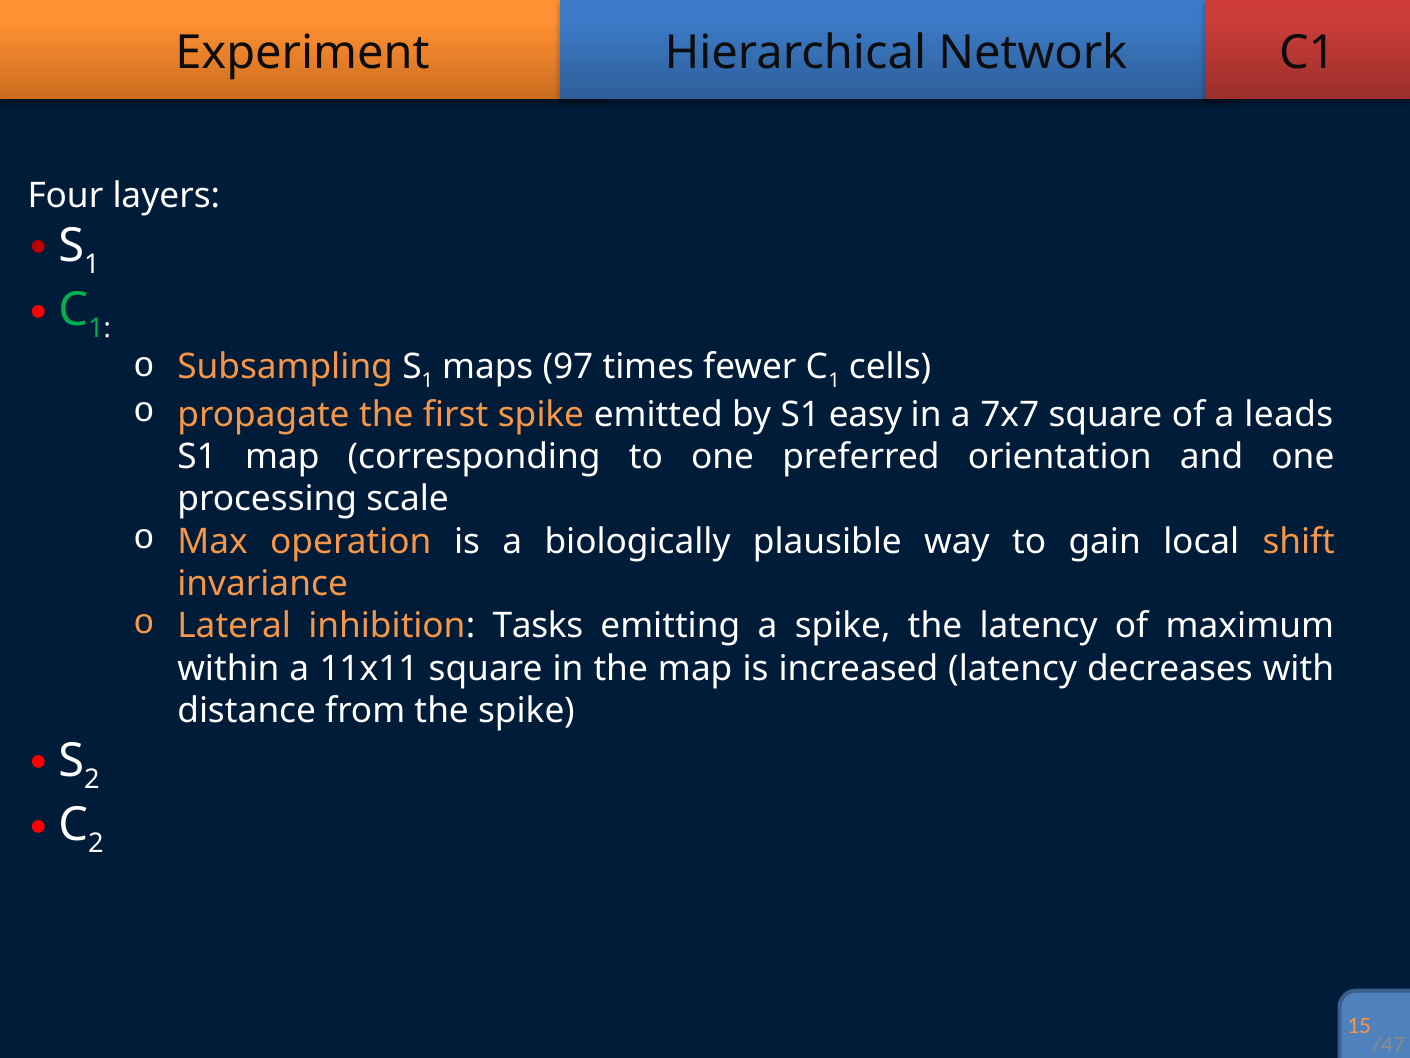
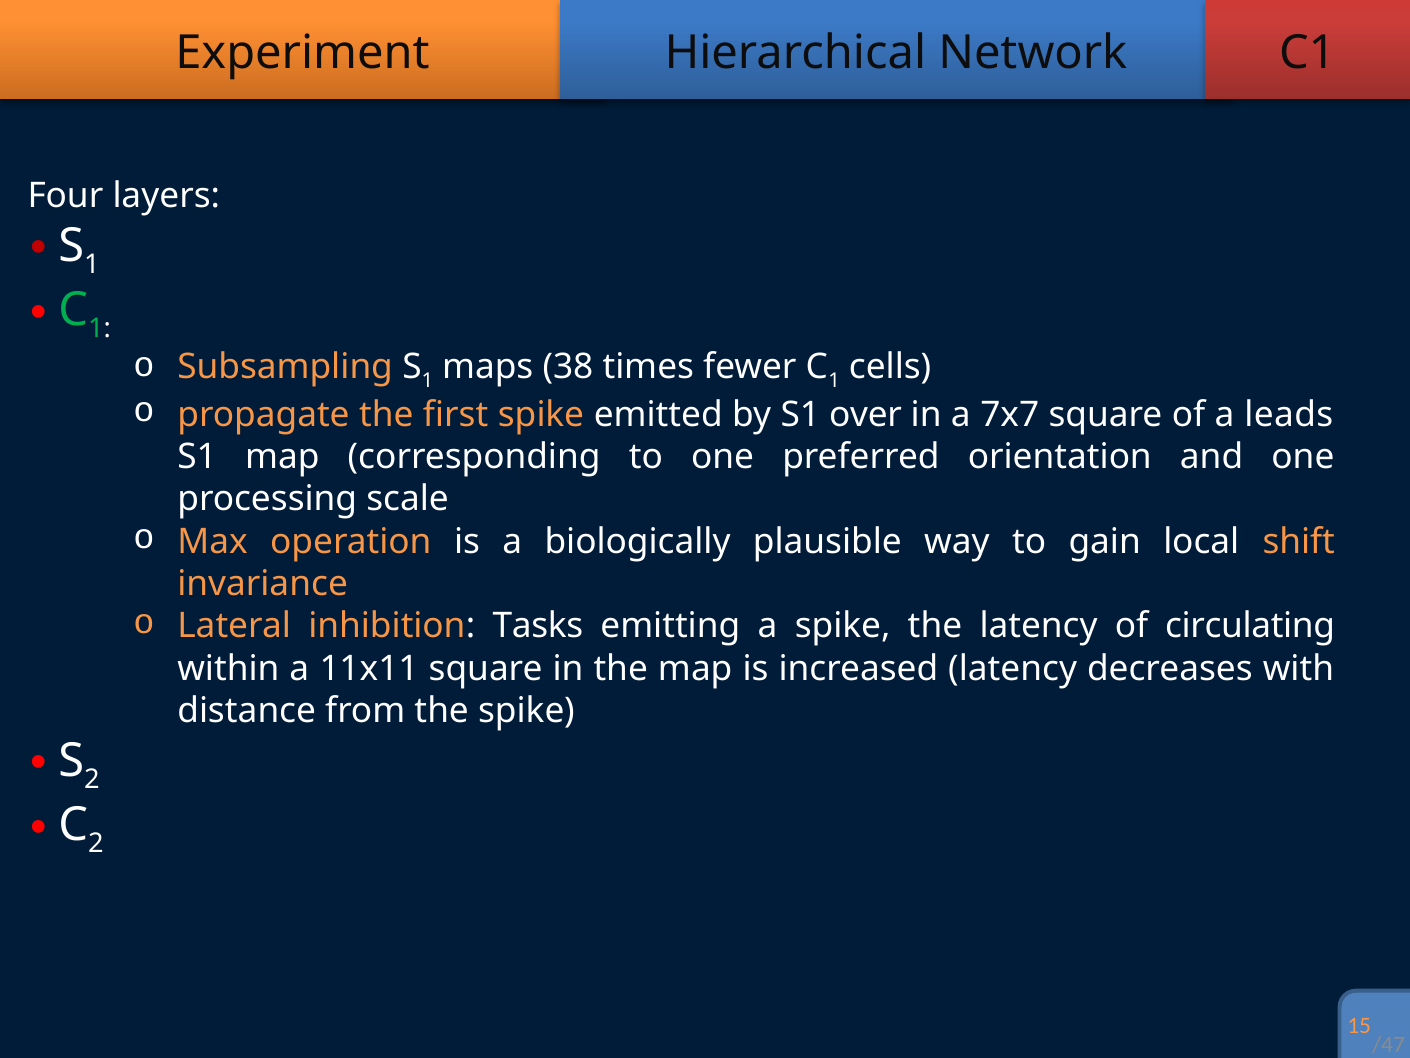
97: 97 -> 38 (568, 366)
easy: easy -> over (866, 414)
maximum: maximum -> circulating (1250, 626)
